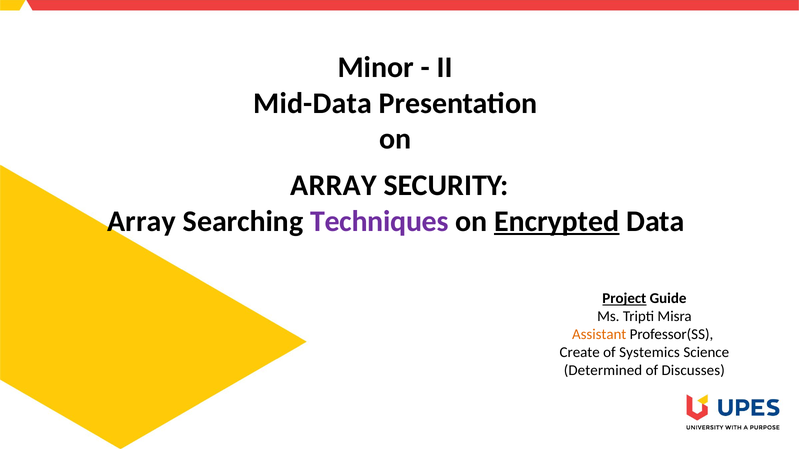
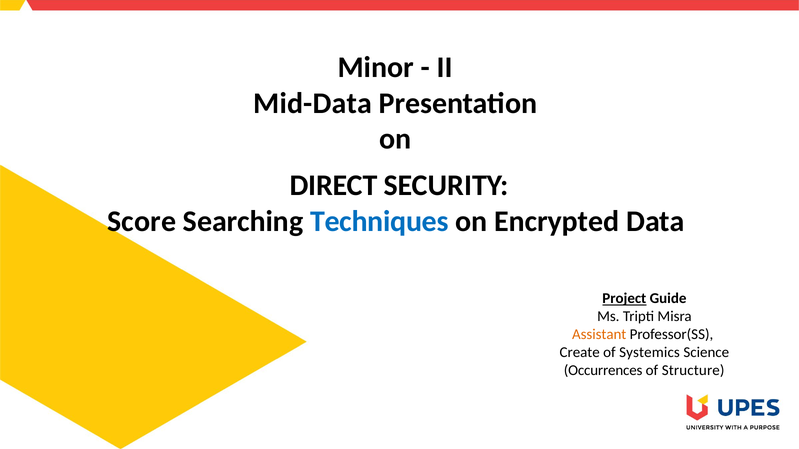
ARRAY: ARRAY -> DIRECT (334, 185)
Array: Array -> Score (142, 221)
Techniques colour: purple -> blue (379, 221)
Encrypted underline: present -> none (557, 221)
Determined: Determined -> Occurrences (603, 371)
Discusses: Discusses -> Structure (693, 371)
